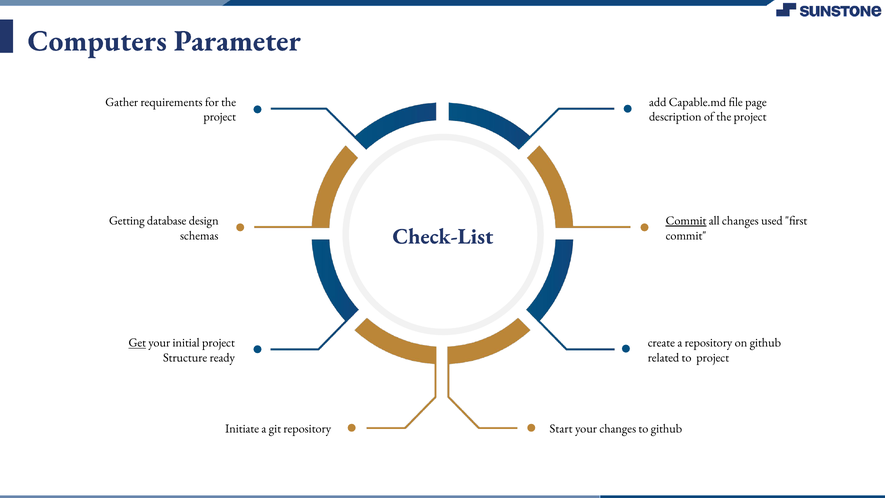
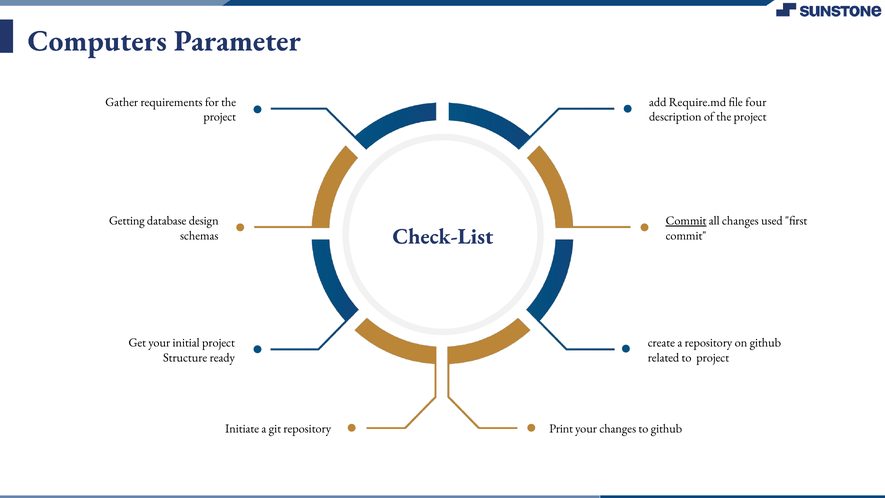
Capable.md: Capable.md -> Require.md (697, 102)
page: page -> four (756, 102)
Get underline: present -> none (137, 343)
Start: Start -> Print (561, 428)
